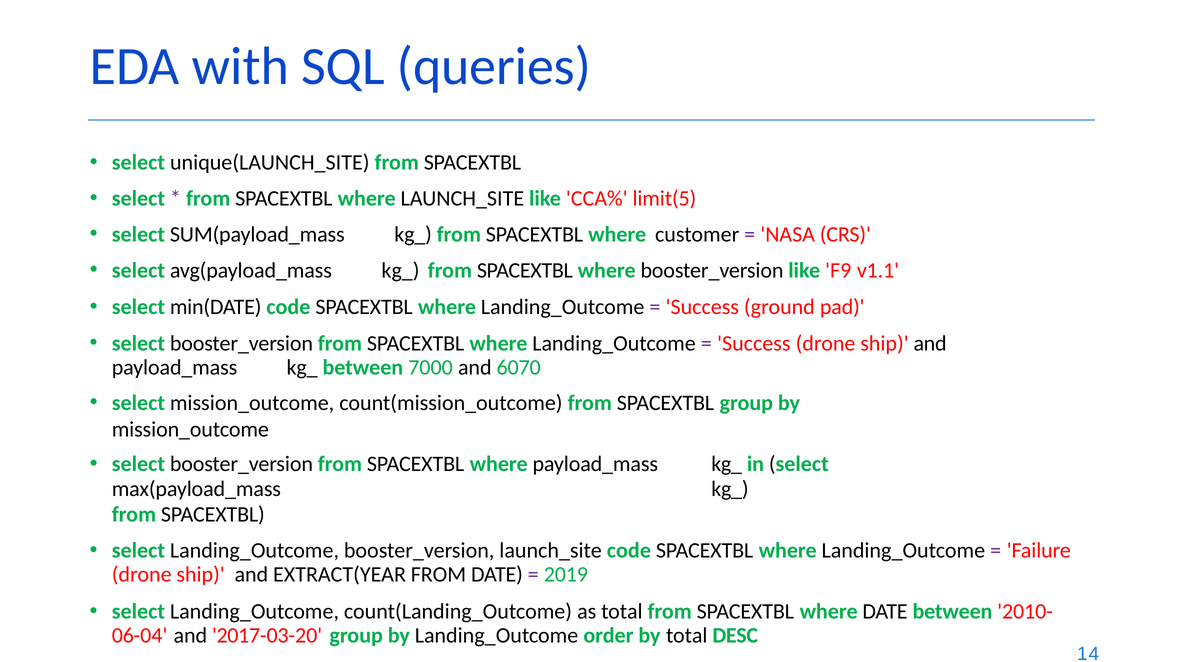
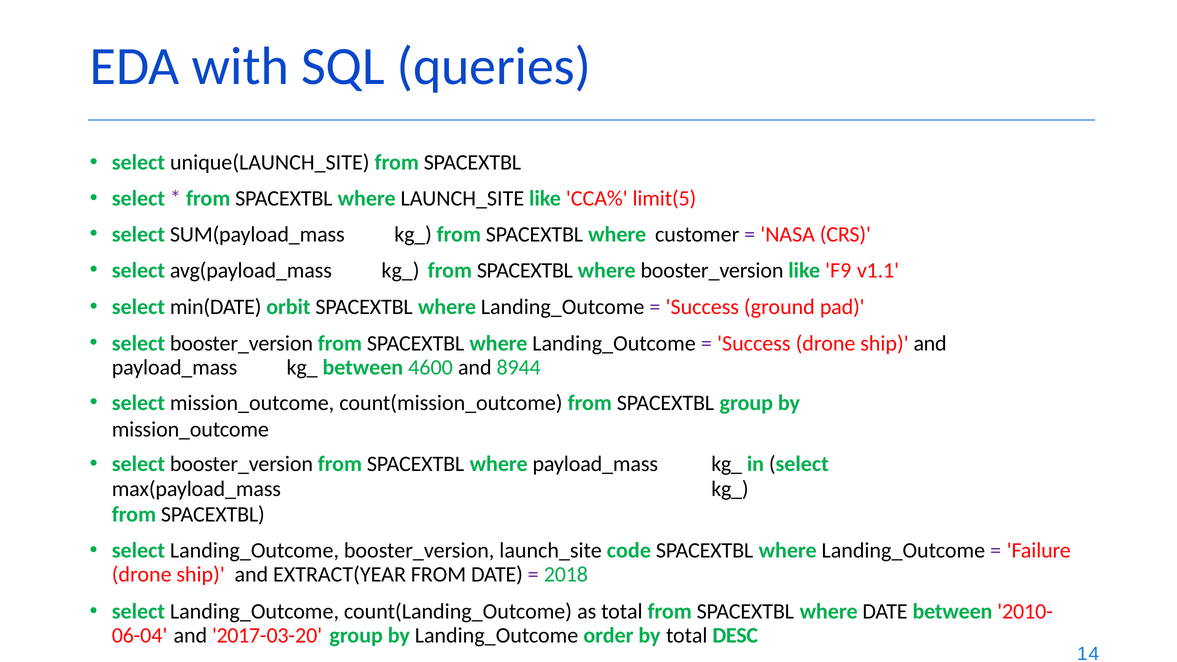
min(DATE code: code -> orbit (288, 307)
7000: 7000 -> 4600 (431, 367)
6070: 6070 -> 8944 (519, 367)
2019: 2019 -> 2018 (566, 575)
